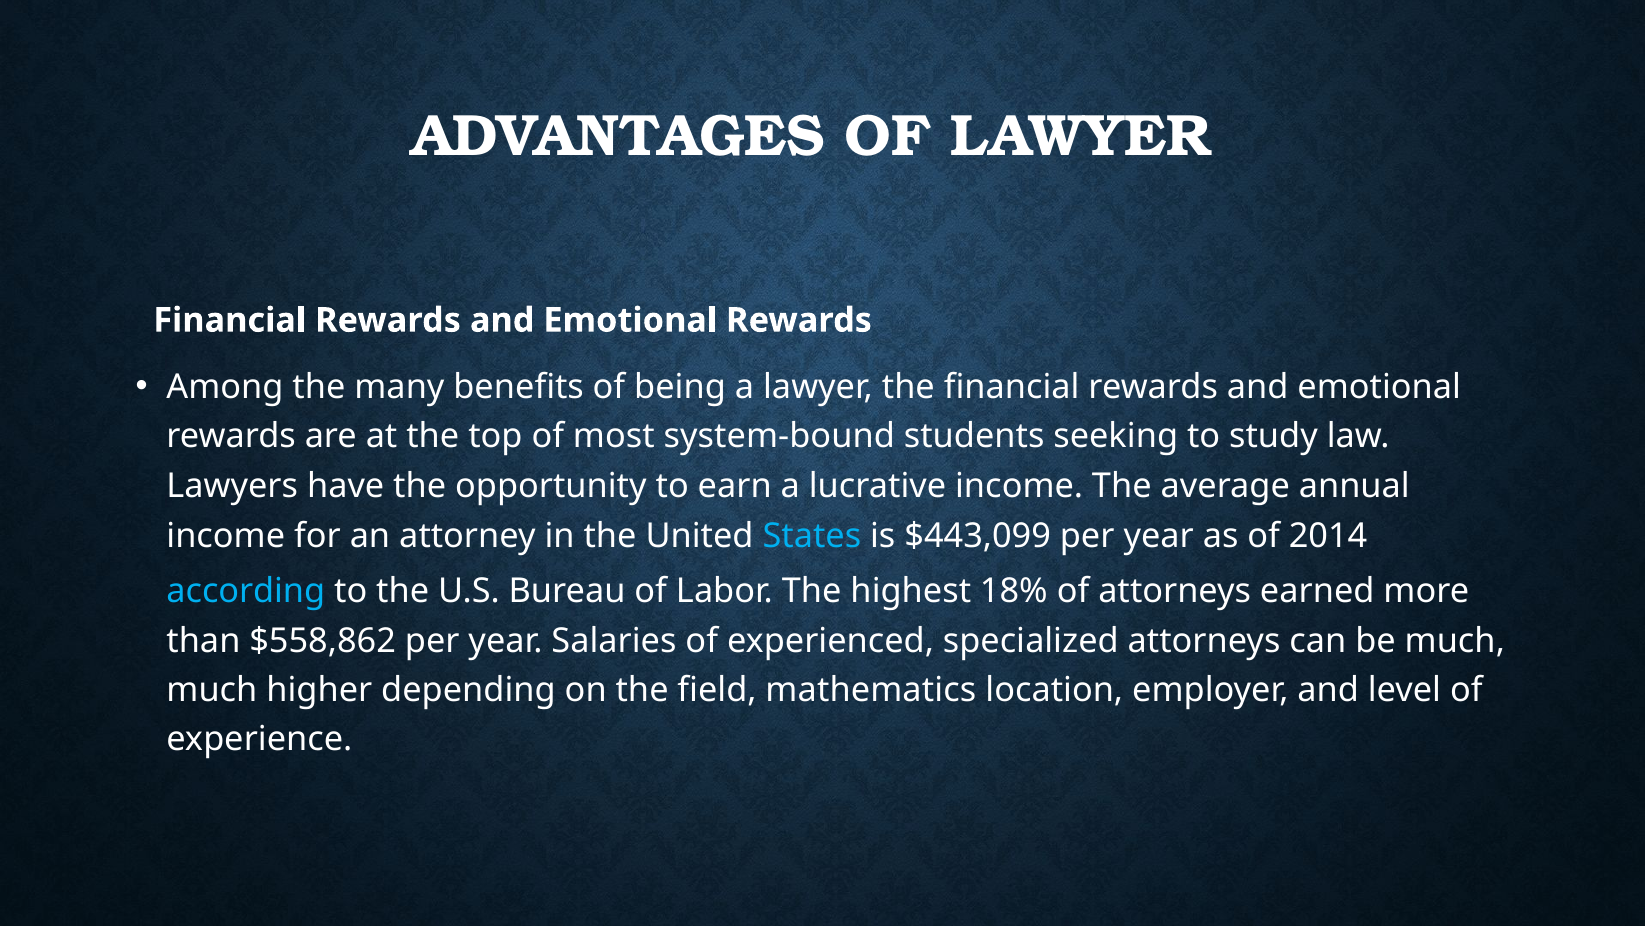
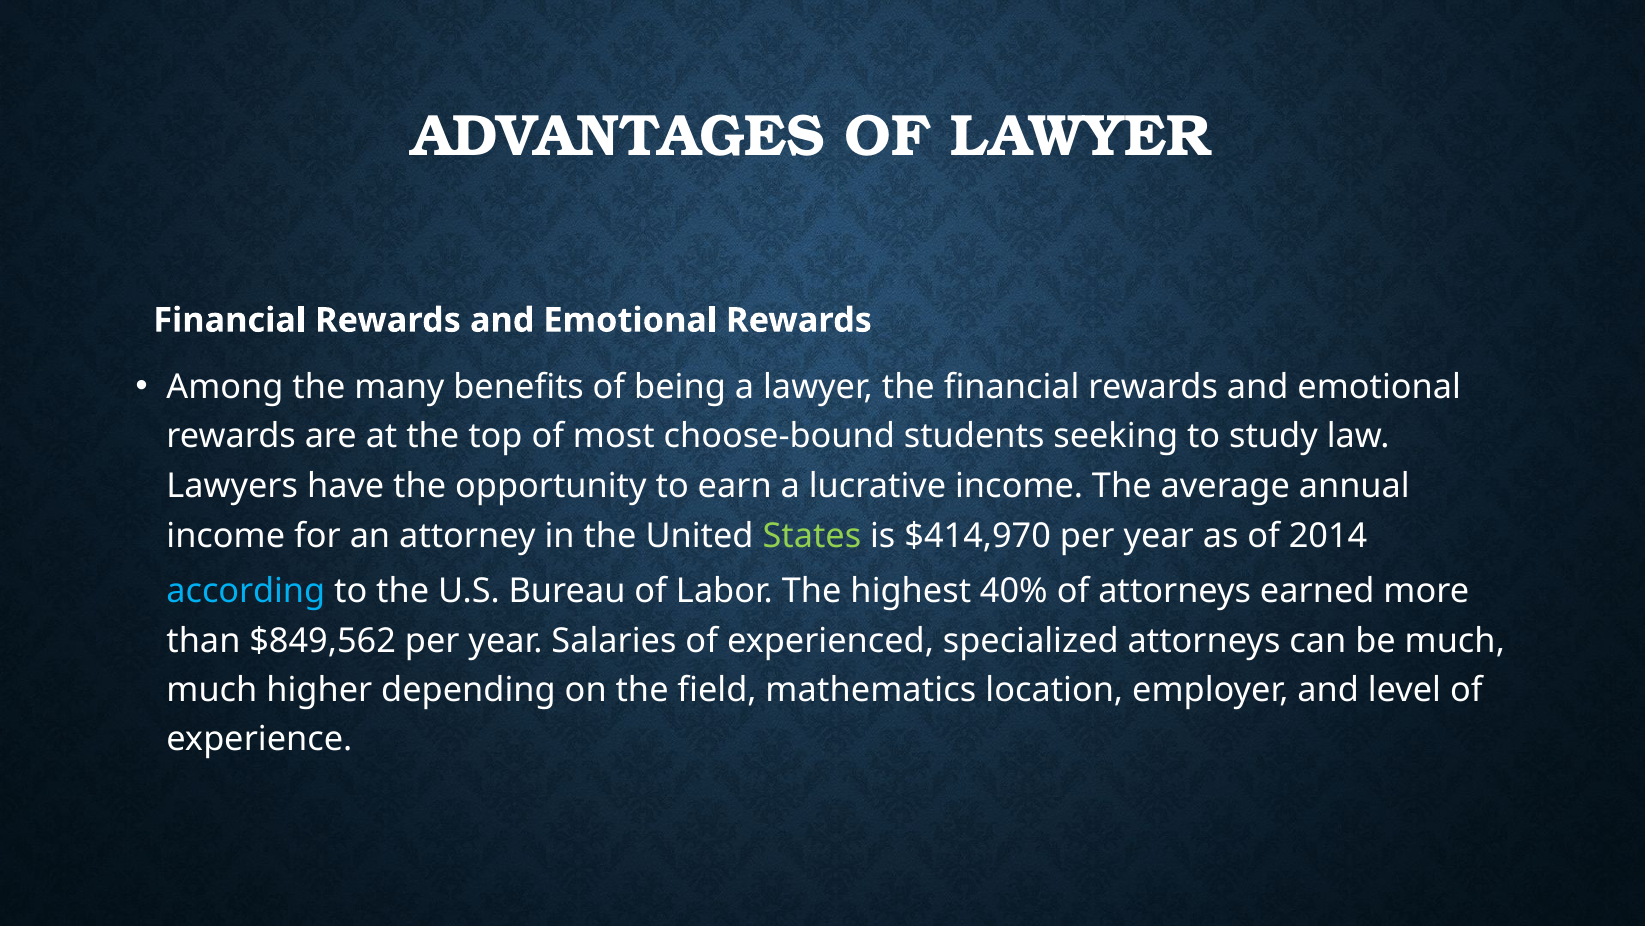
system-bound: system-bound -> choose-bound (779, 436)
States colour: light blue -> light green (812, 536)
$443,099: $443,099 -> $414,970 (978, 536)
18%: 18% -> 40% (1014, 591)
$558,862: $558,862 -> $849,562 (323, 640)
